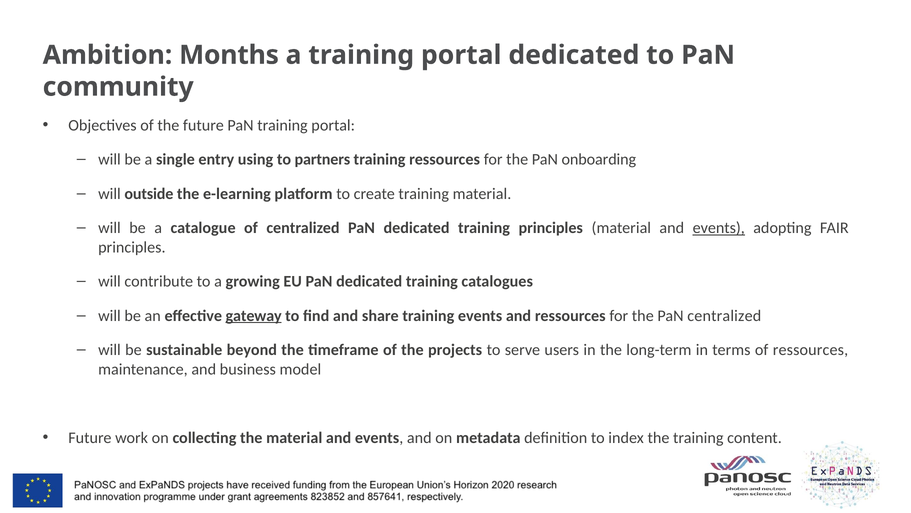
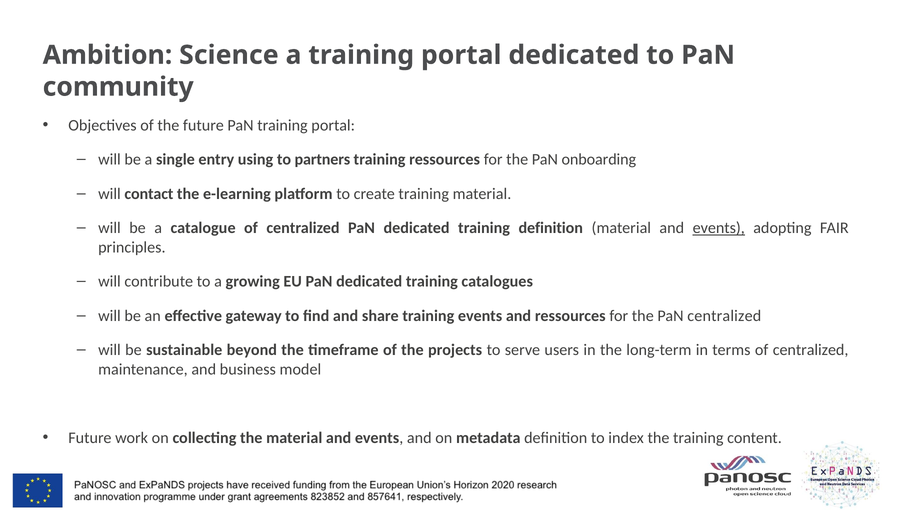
Months: Months -> Science (229, 55)
outside: outside -> contact (149, 193)
training principles: principles -> definition (551, 228)
gateway underline: present -> none (254, 315)
terms of ressources: ressources -> centralized (811, 350)
